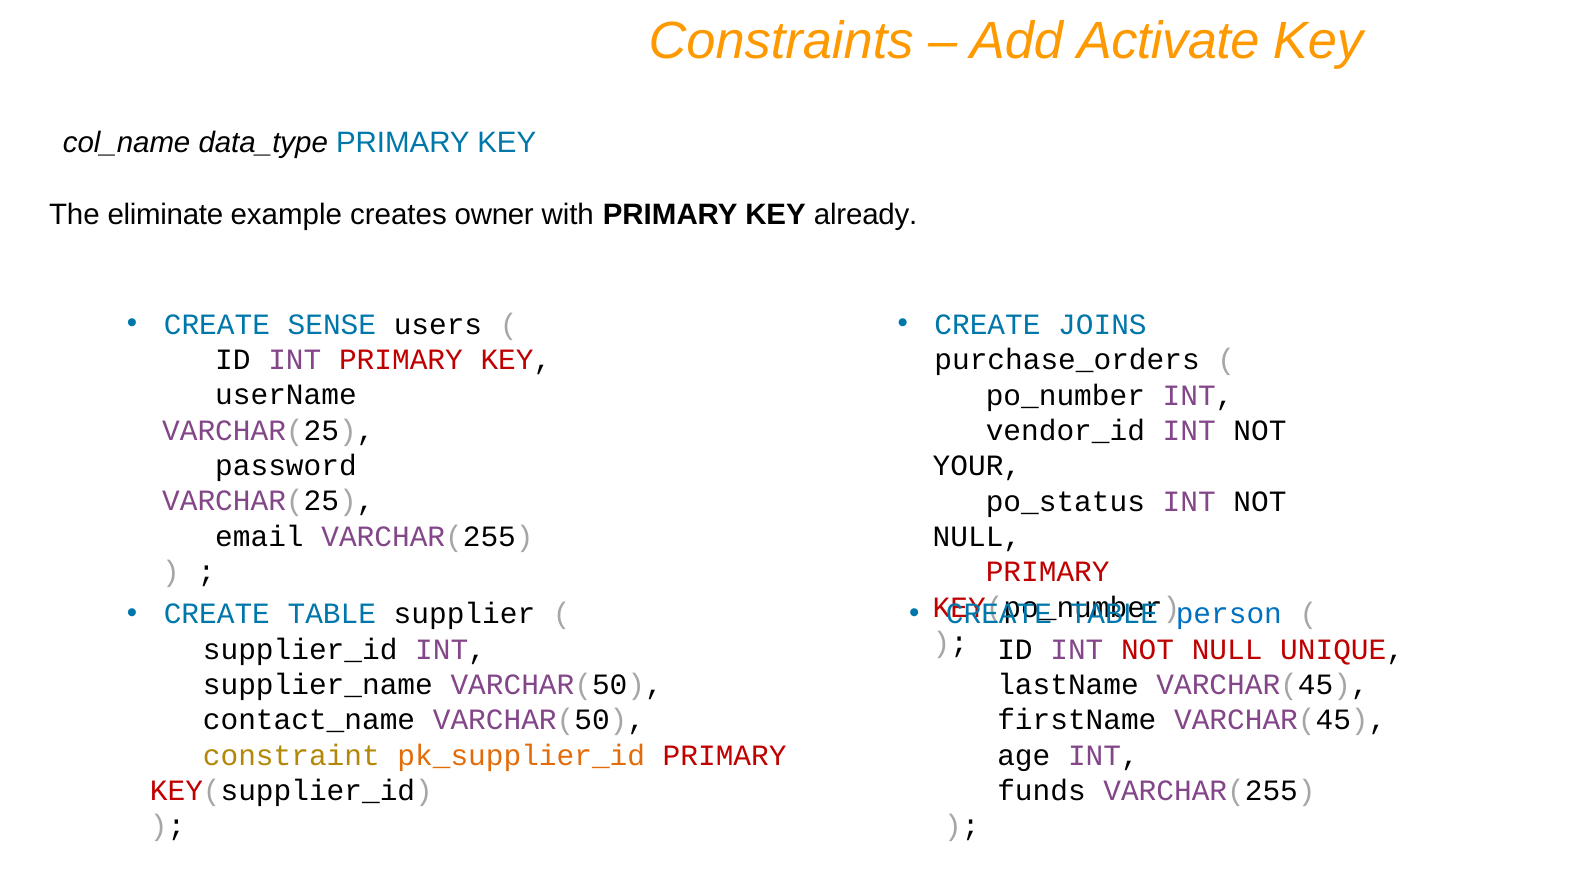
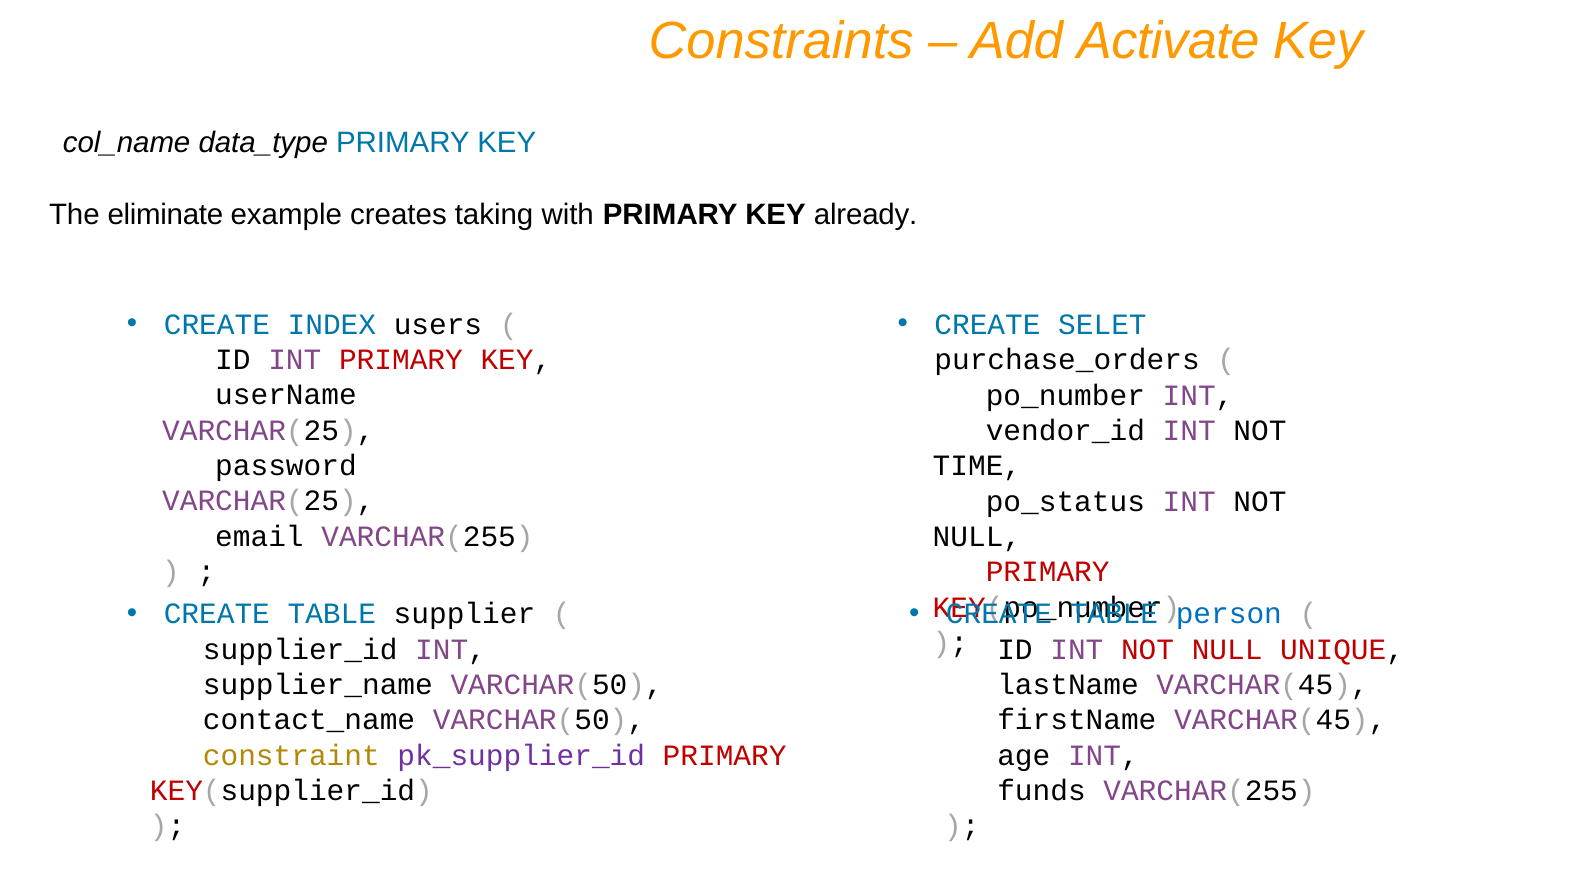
owner: owner -> taking (494, 215)
SENSE: SENSE -> INDEX (332, 324)
JOINS: JOINS -> SELET (1102, 325)
YOUR: YOUR -> TIME (977, 466)
pk_supplier_id colour: orange -> purple (521, 756)
